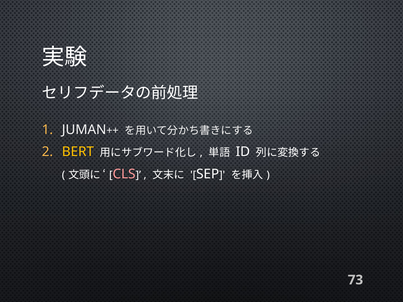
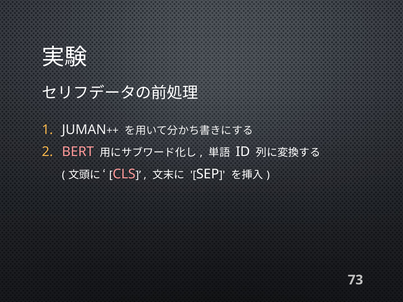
BERT colour: yellow -> pink (78, 152)
